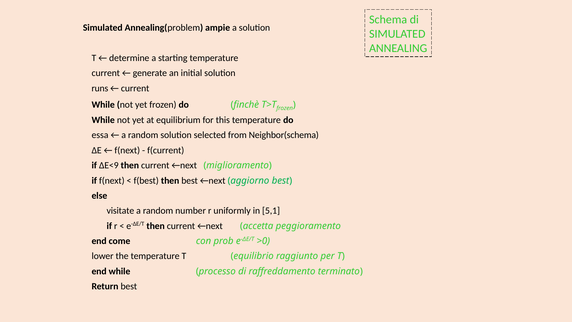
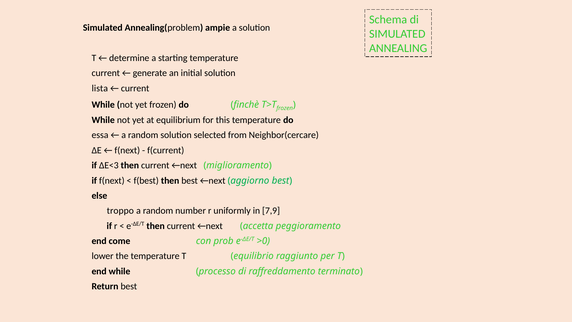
runs: runs -> lista (100, 88)
Neighbor(schema: Neighbor(schema -> Neighbor(cercare (284, 135)
ΔE<9: ΔE<9 -> ΔE<3 (109, 165)
visitate: visitate -> troppo (120, 211)
5,1: 5,1 -> 7,9 (271, 211)
